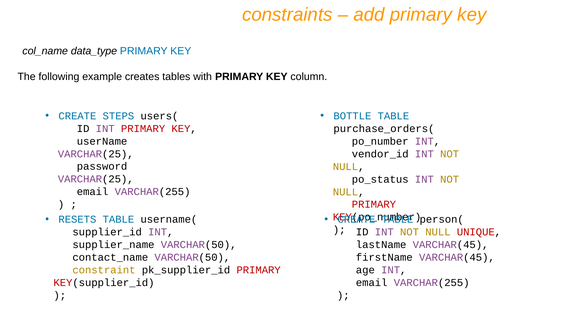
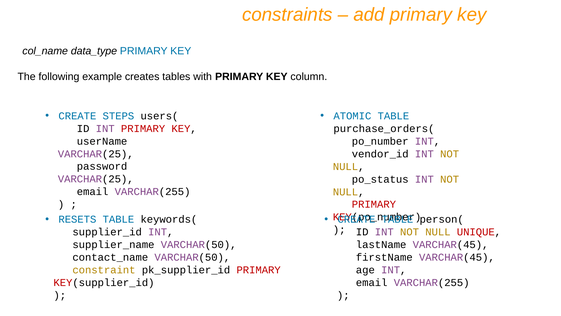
BOTTLE: BOTTLE -> ATOMIC (352, 116)
username(: username( -> keywords( (169, 219)
